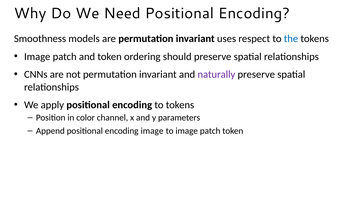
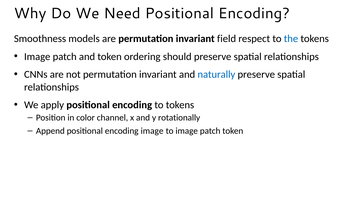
uses: uses -> field (227, 39)
naturally colour: purple -> blue (216, 75)
parameters: parameters -> rotationally (179, 118)
